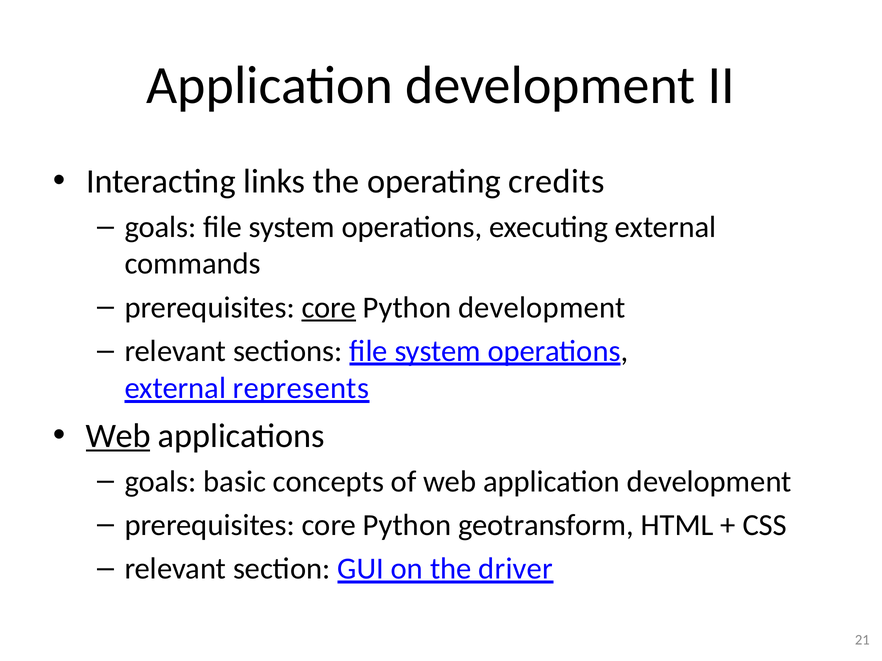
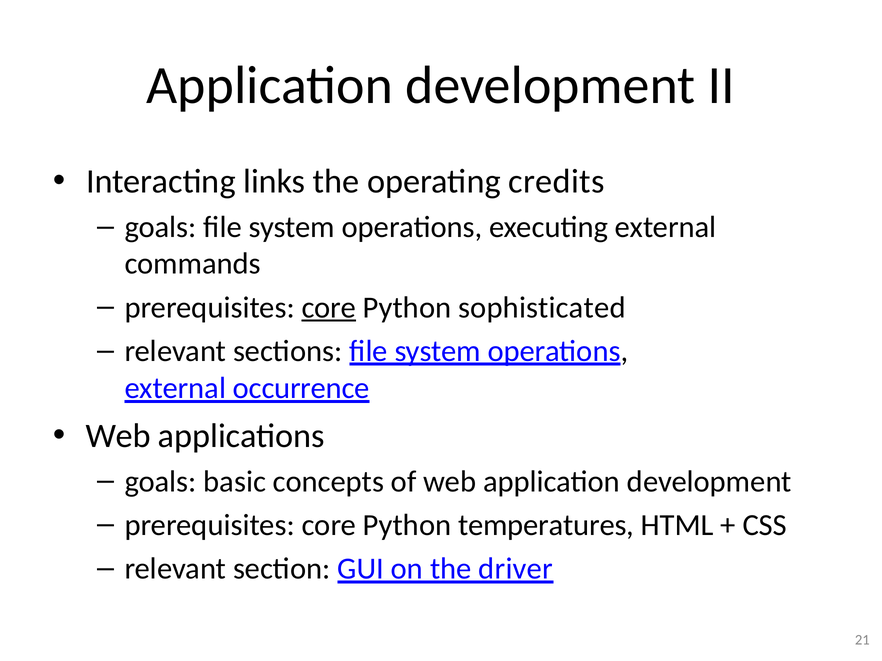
Python development: development -> sophisticated (542, 308)
represents: represents -> occurrence (301, 389)
Web underline: present -> none (118, 436)
geotransform: geotransform -> temperatures (546, 525)
